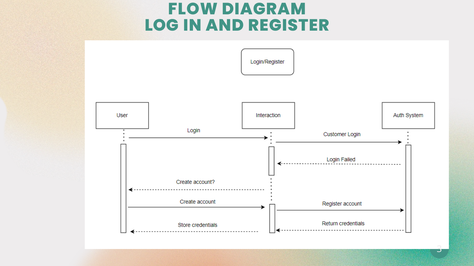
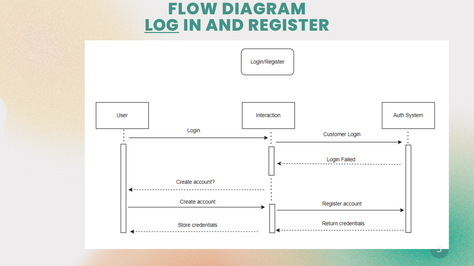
LOG underline: none -> present (162, 26)
